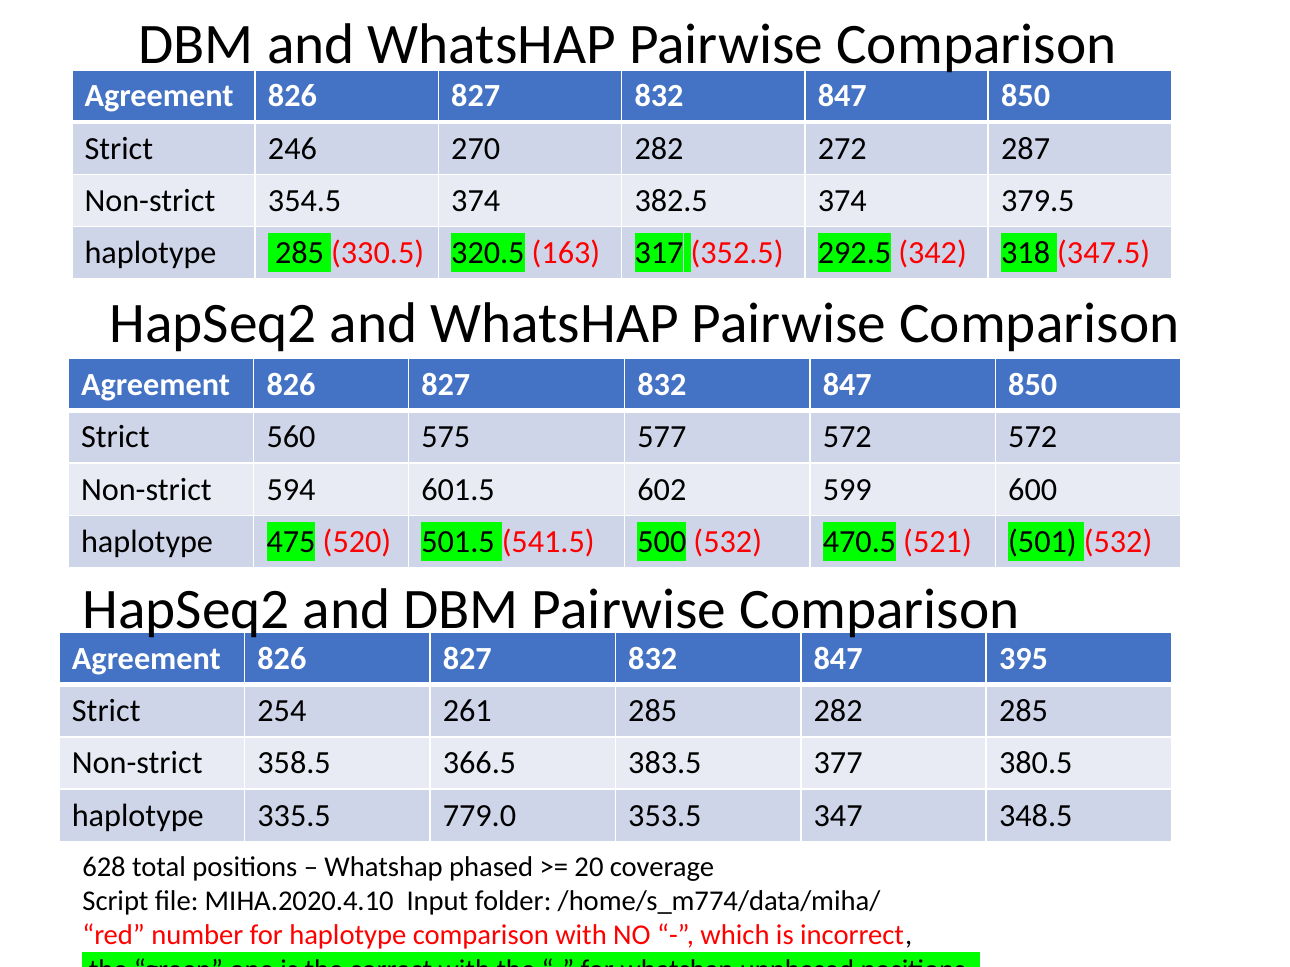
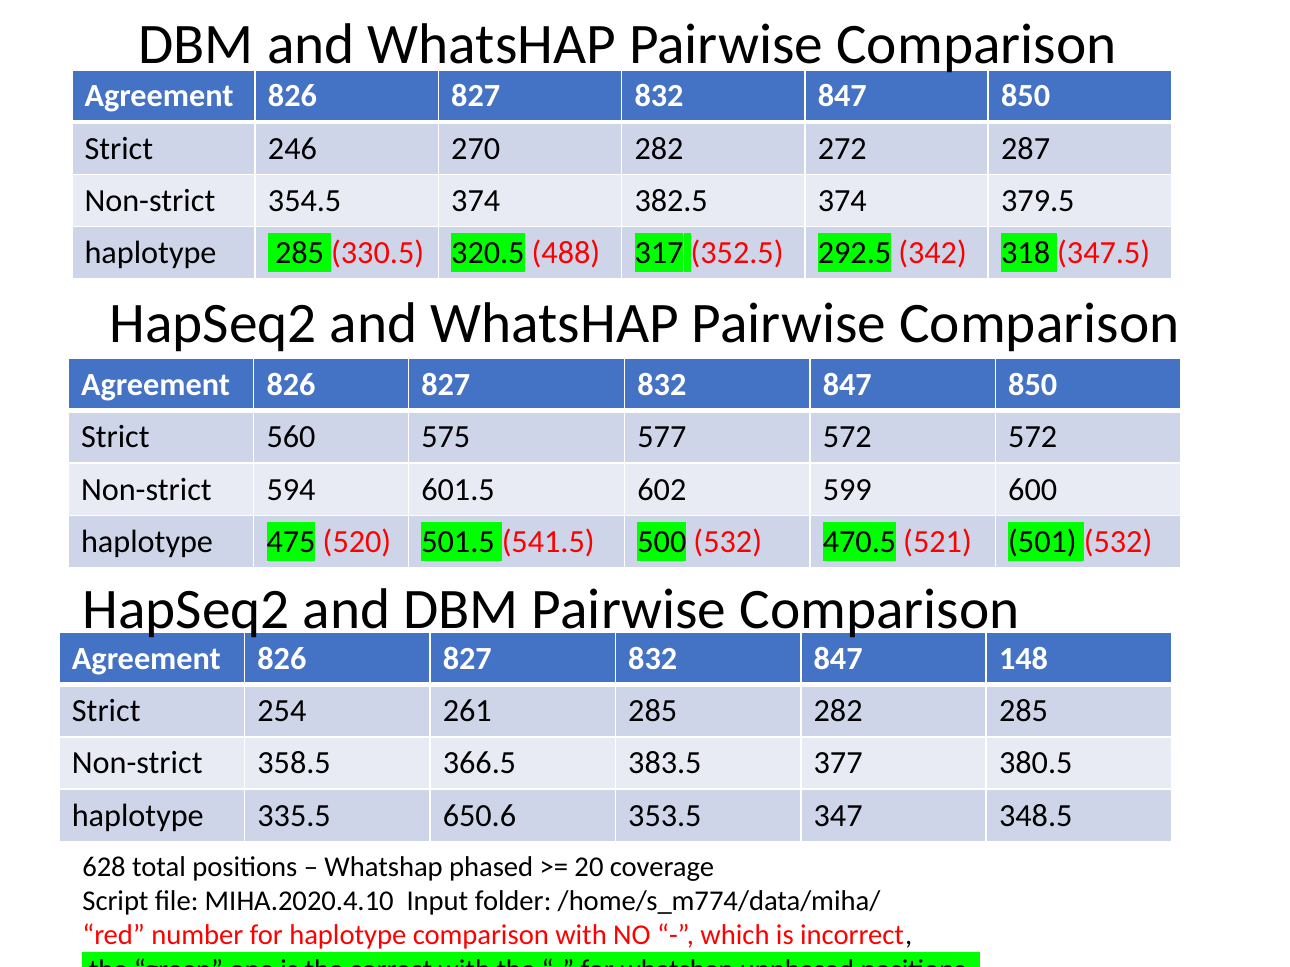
163: 163 -> 488 (566, 253)
395: 395 -> 148 (1024, 659)
779.0: 779.0 -> 650.6 (479, 816)
